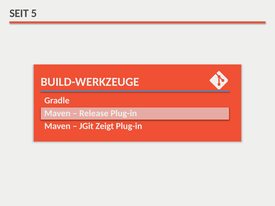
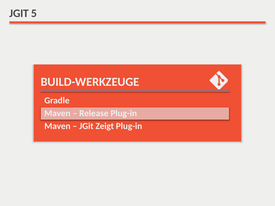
SEIT: SEIT -> JGIT (19, 13)
